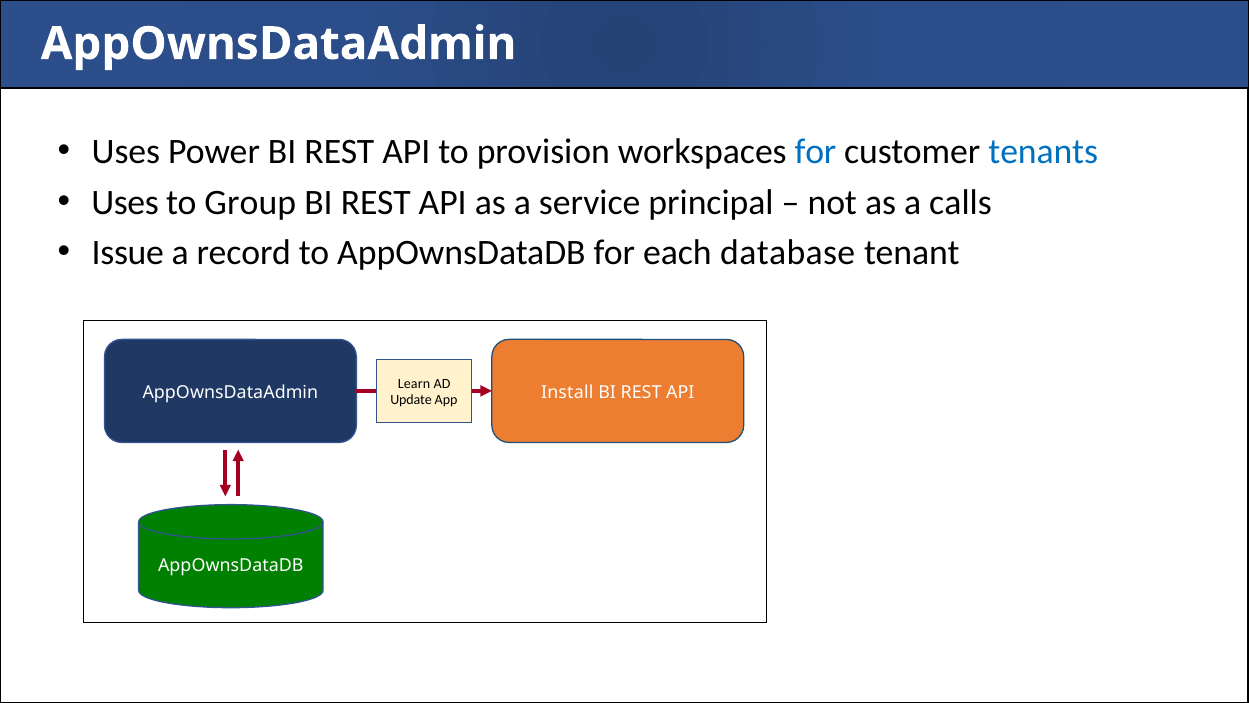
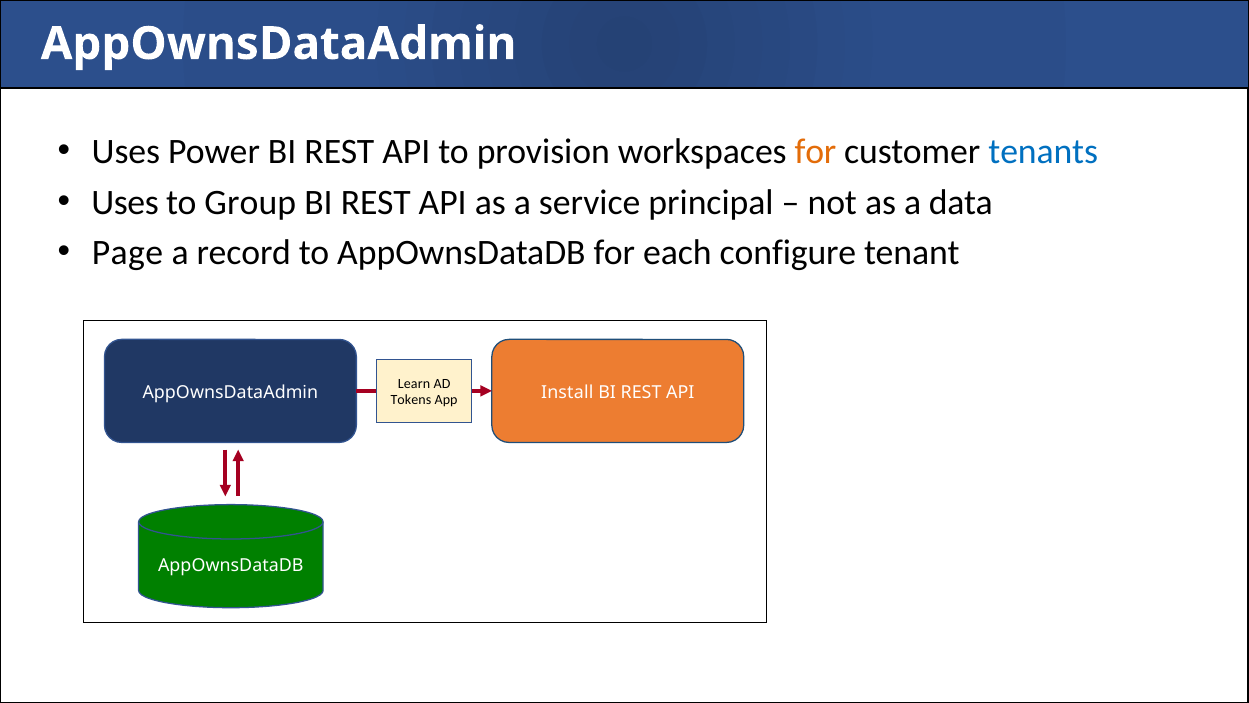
for colour: blue -> orange (815, 152)
calls: calls -> data (961, 202)
Issue: Issue -> Page (127, 253)
database: database -> configure (788, 253)
Update: Update -> Tokens (411, 400)
